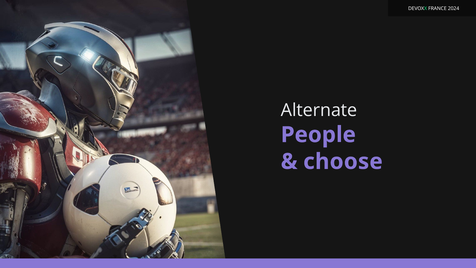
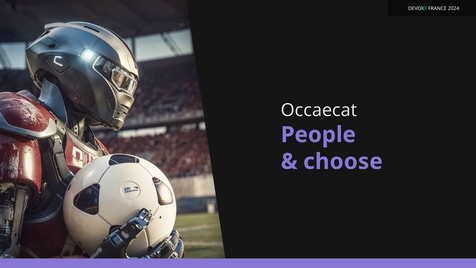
Alternate: Alternate -> Occaecat (319, 110)
